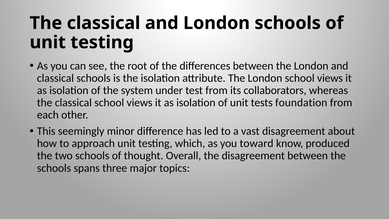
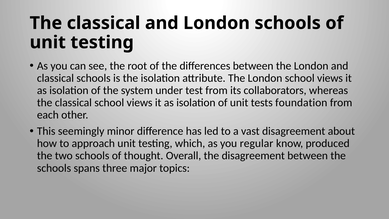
toward: toward -> regular (257, 143)
